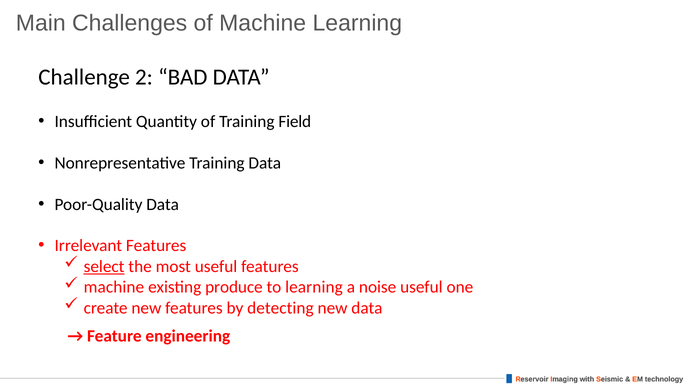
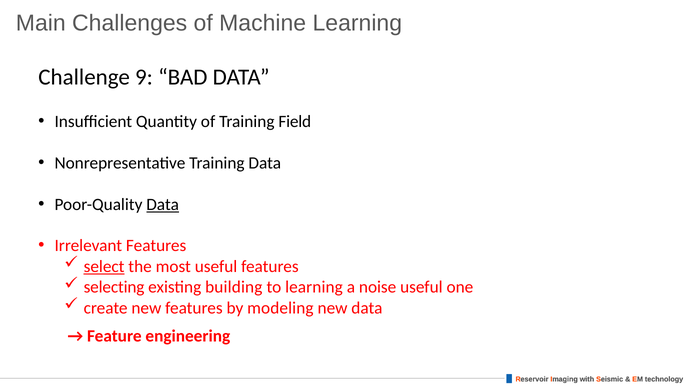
2: 2 -> 9 (144, 77)
Data underline: none -> present (163, 204)
machine: machine -> selecting (114, 287)
produce: produce -> building (234, 287)
detecting: detecting -> modeling (280, 308)
